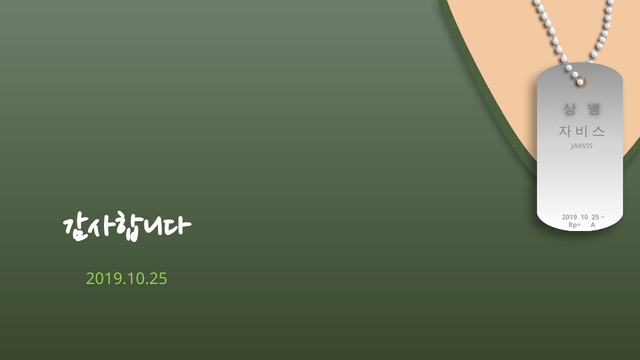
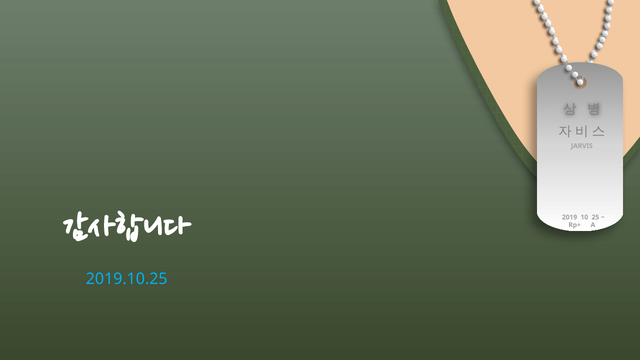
2019.10.25 colour: light green -> light blue (127, 279)
